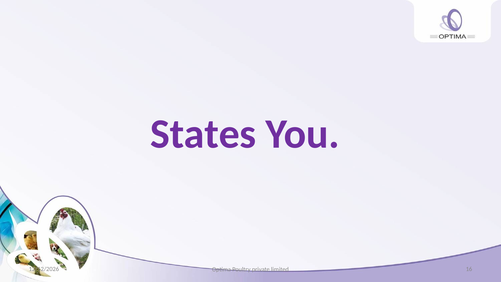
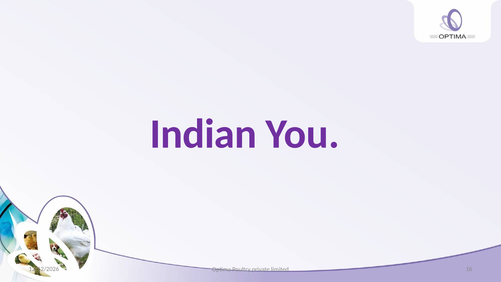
States: States -> Indian (203, 134)
